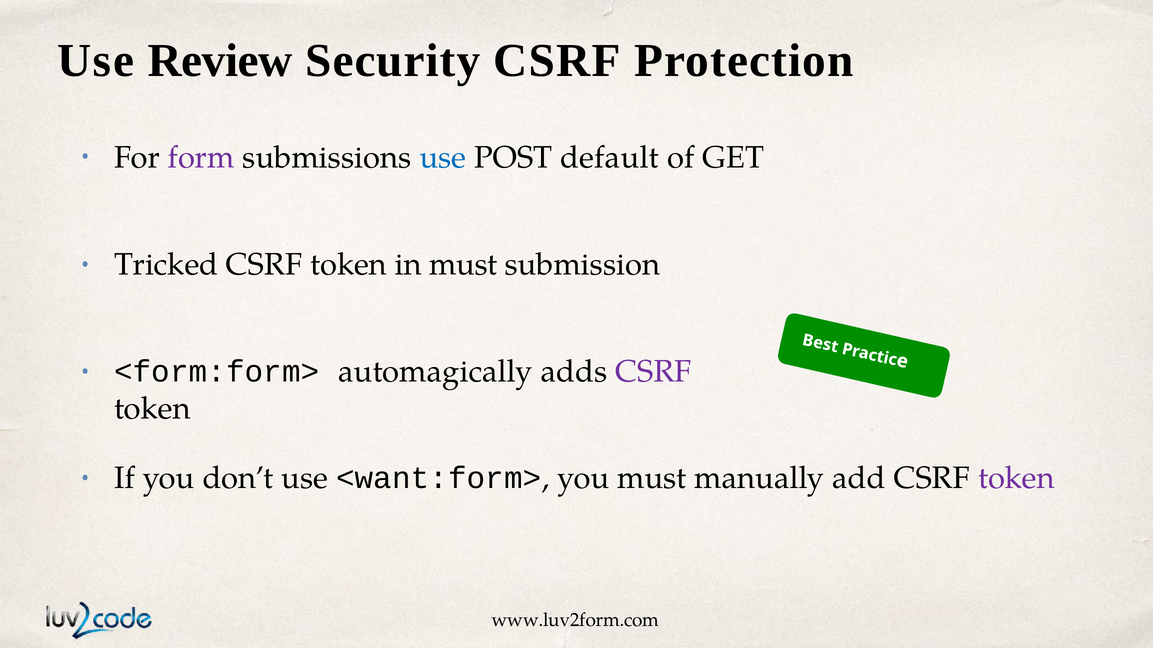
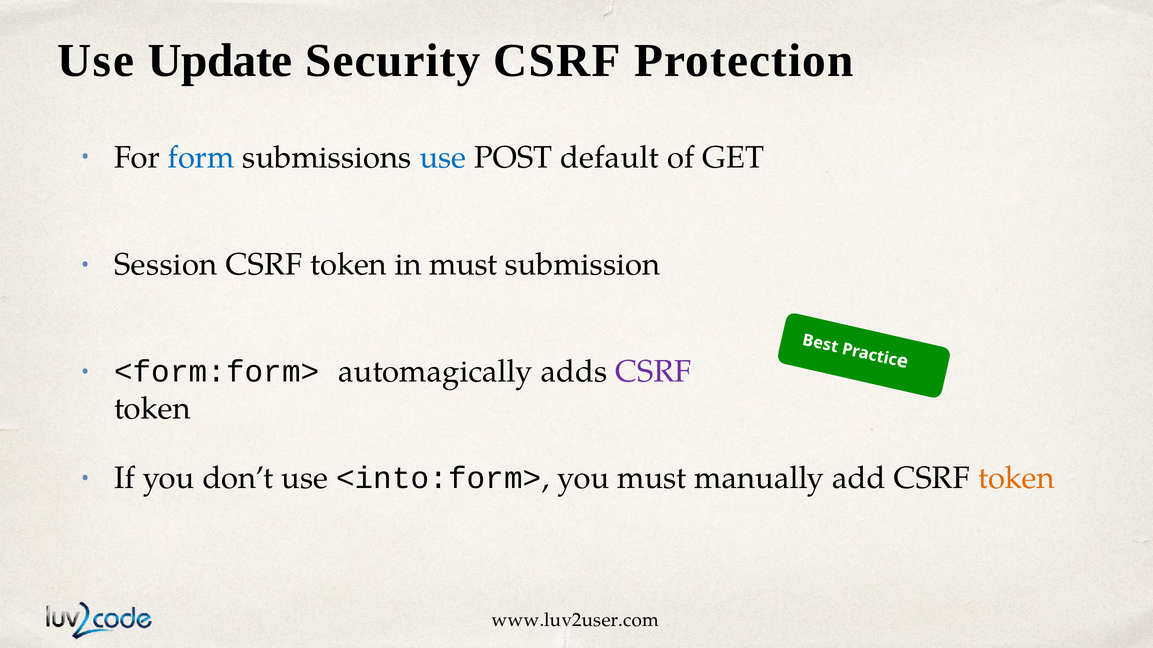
Review: Review -> Update (220, 61)
form colour: purple -> blue (201, 158)
Tricked: Tricked -> Session (166, 265)
<want:form>: <want:form> -> <into:form> (439, 479)
token colour: purple -> orange (1016, 479)
www.luv2form.com: www.luv2form.com -> www.luv2user.com (575, 621)
